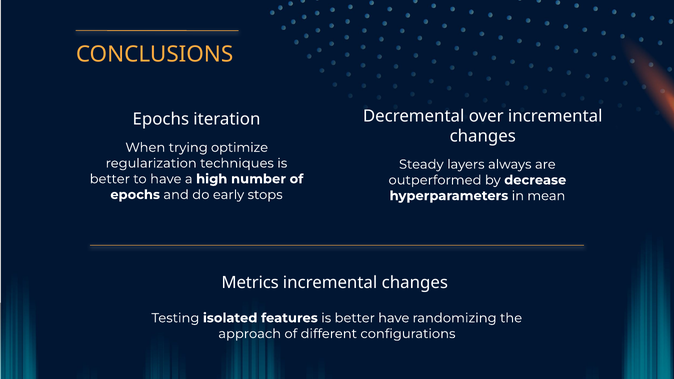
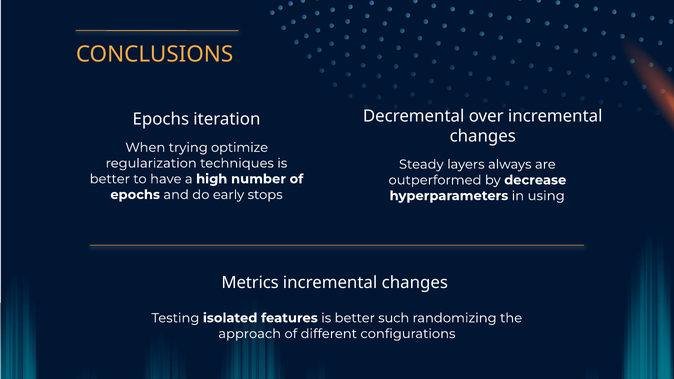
mean: mean -> using (546, 196)
better have: have -> such (394, 318)
